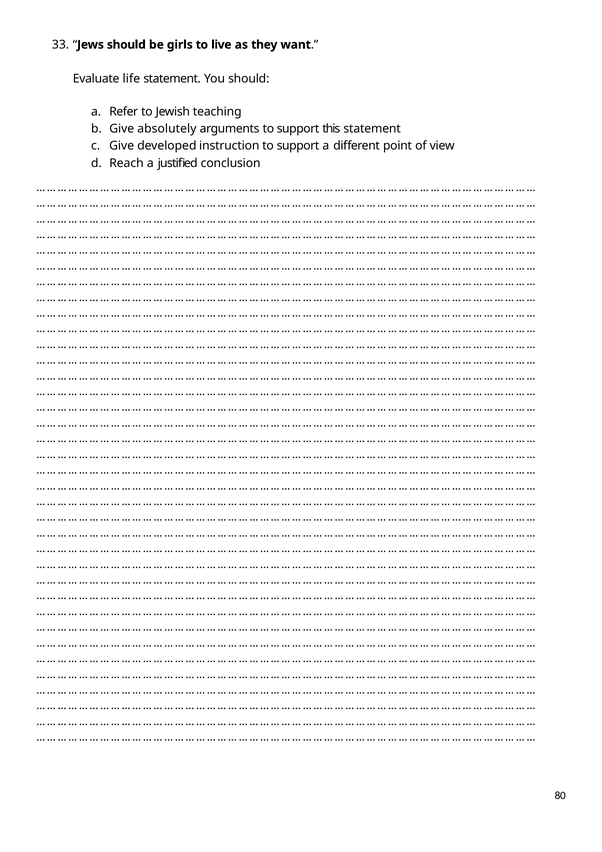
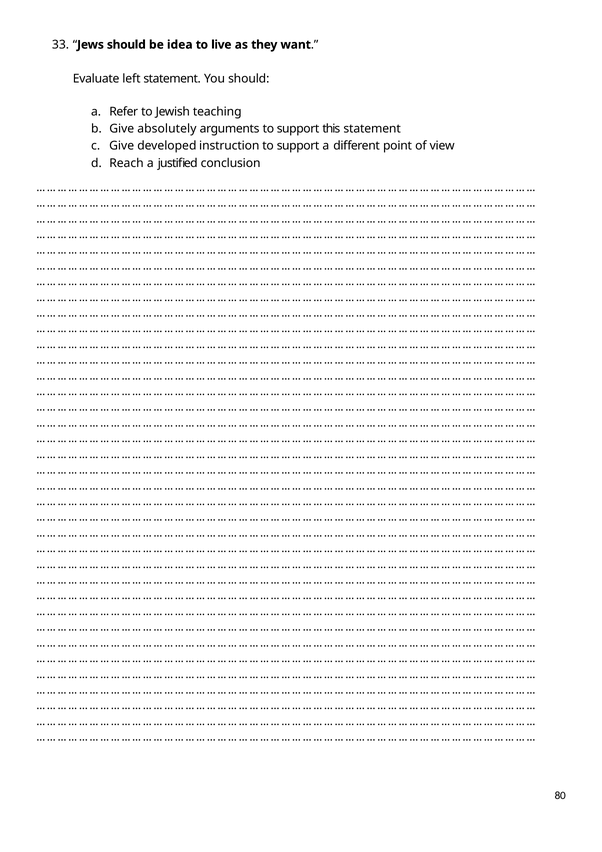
girls: girls -> idea (180, 45)
life: life -> left (131, 79)
